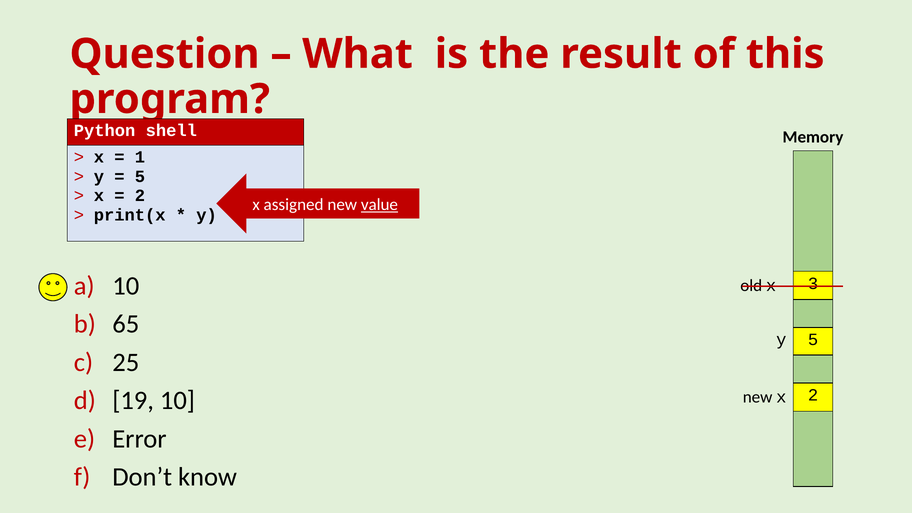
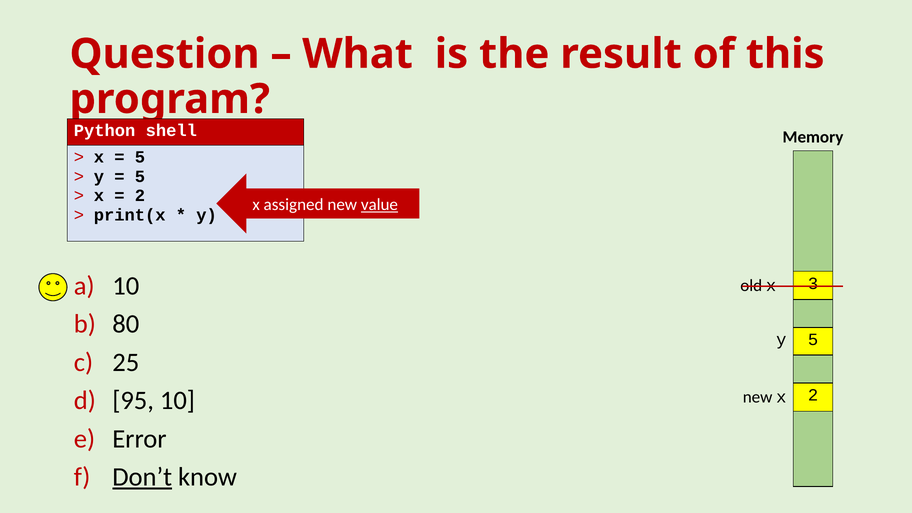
1: 1 -> 5 (140, 157)
65: 65 -> 80 (126, 324)
19: 19 -> 95 (133, 401)
Don’t underline: none -> present (142, 477)
